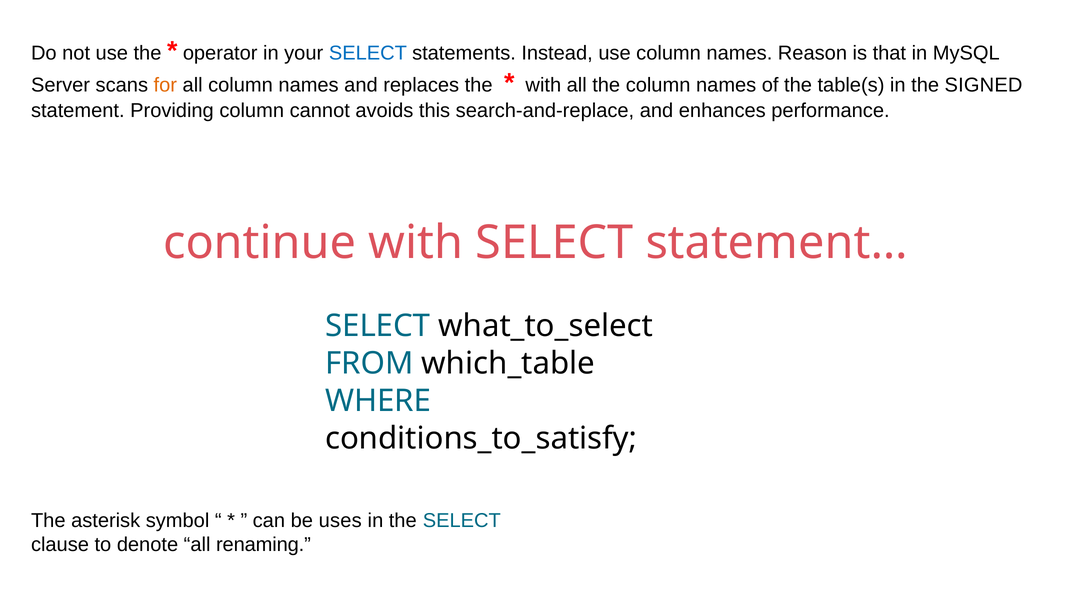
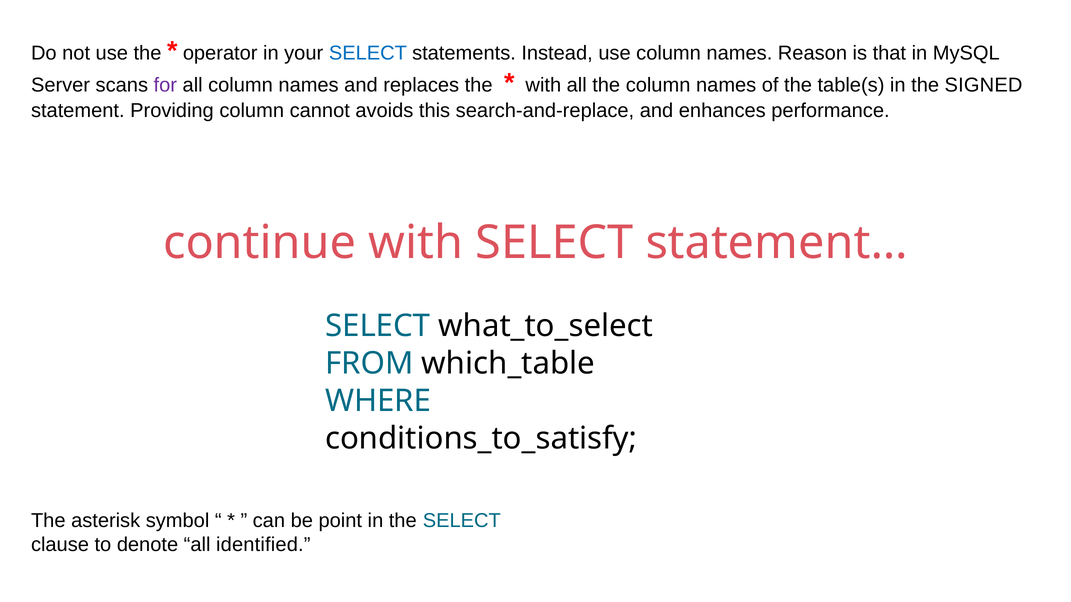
for colour: orange -> purple (165, 85)
uses: uses -> point (340, 521)
renaming: renaming -> identified (263, 545)
